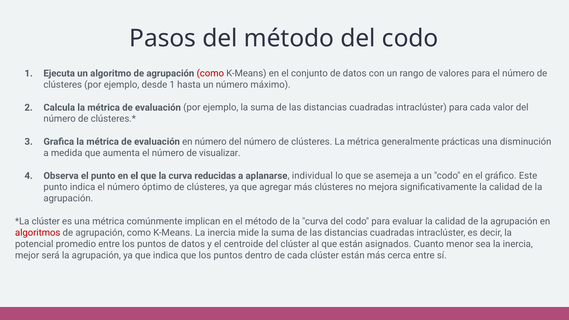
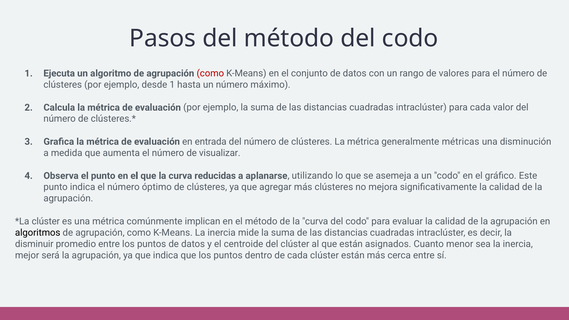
en número: número -> entrada (211, 142)
prácticas: prácticas -> métricas (461, 142)
individual: individual -> utilizando (312, 176)
algoritmos colour: red -> black (38, 233)
potencial: potencial -> disminuir (34, 244)
